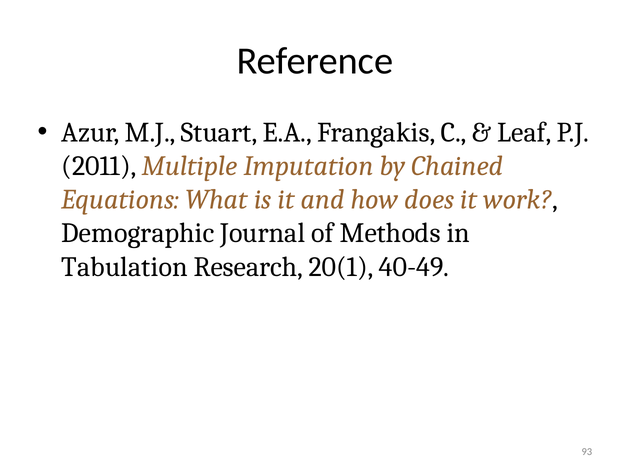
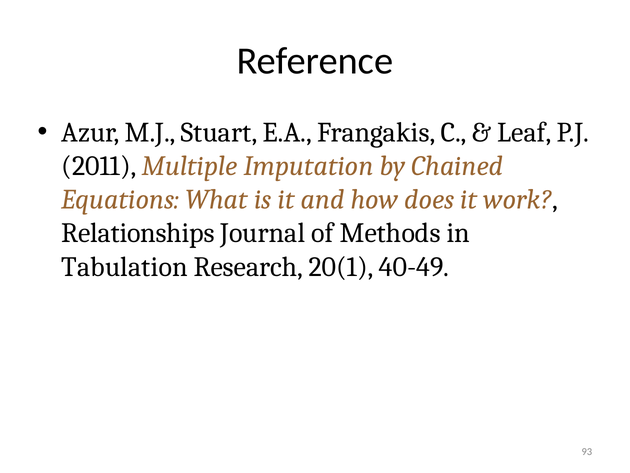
Demographic: Demographic -> Relationships (138, 233)
